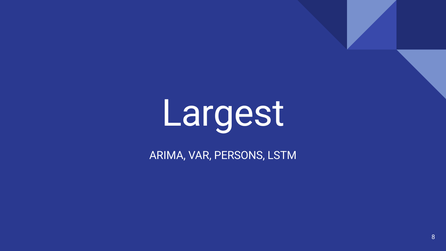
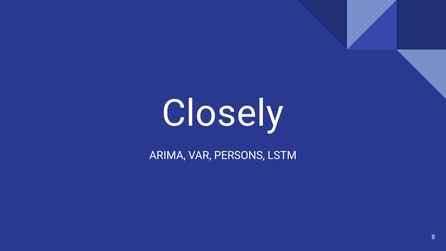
Largest: Largest -> Closely (223, 113)
